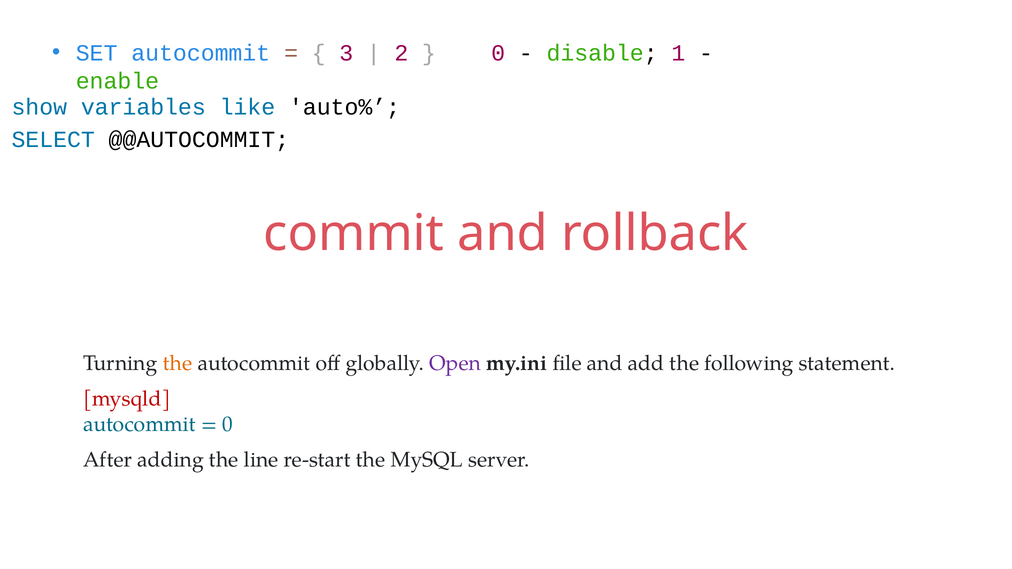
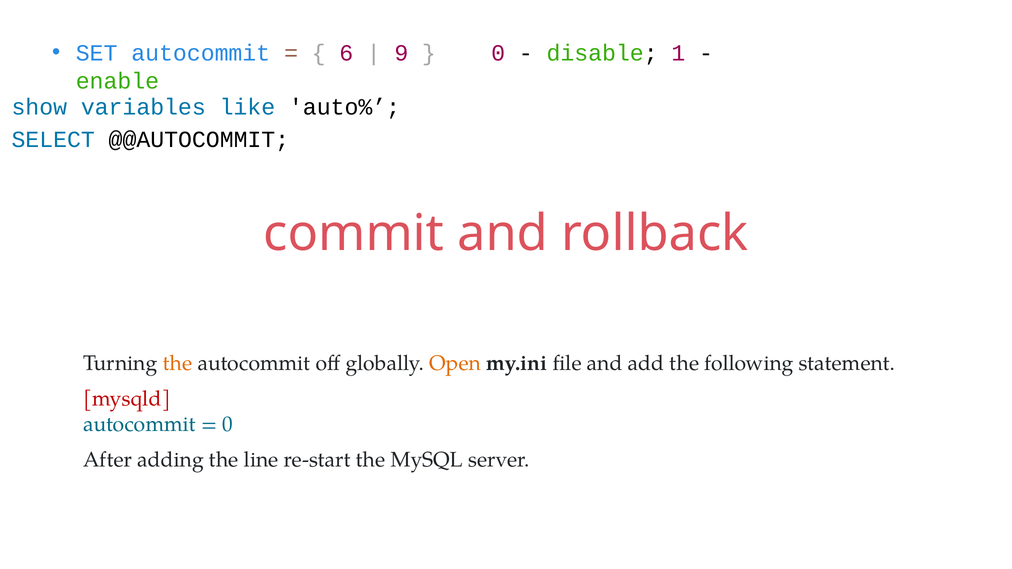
3: 3 -> 6 (346, 53)
2: 2 -> 9 (401, 53)
Open colour: purple -> orange (455, 364)
